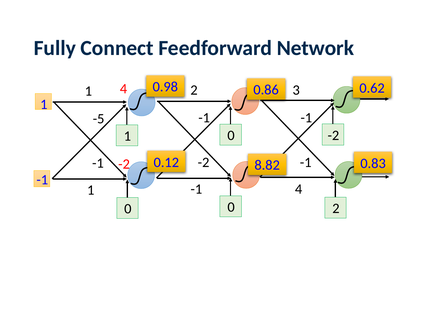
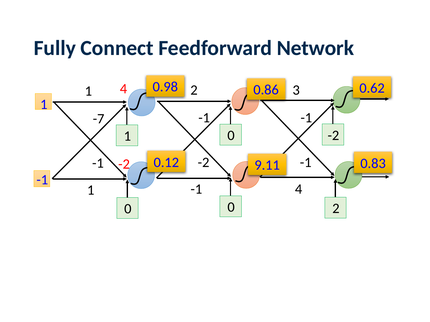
-5: -5 -> -7 (99, 119)
8.82: 8.82 -> 9.11 (267, 166)
